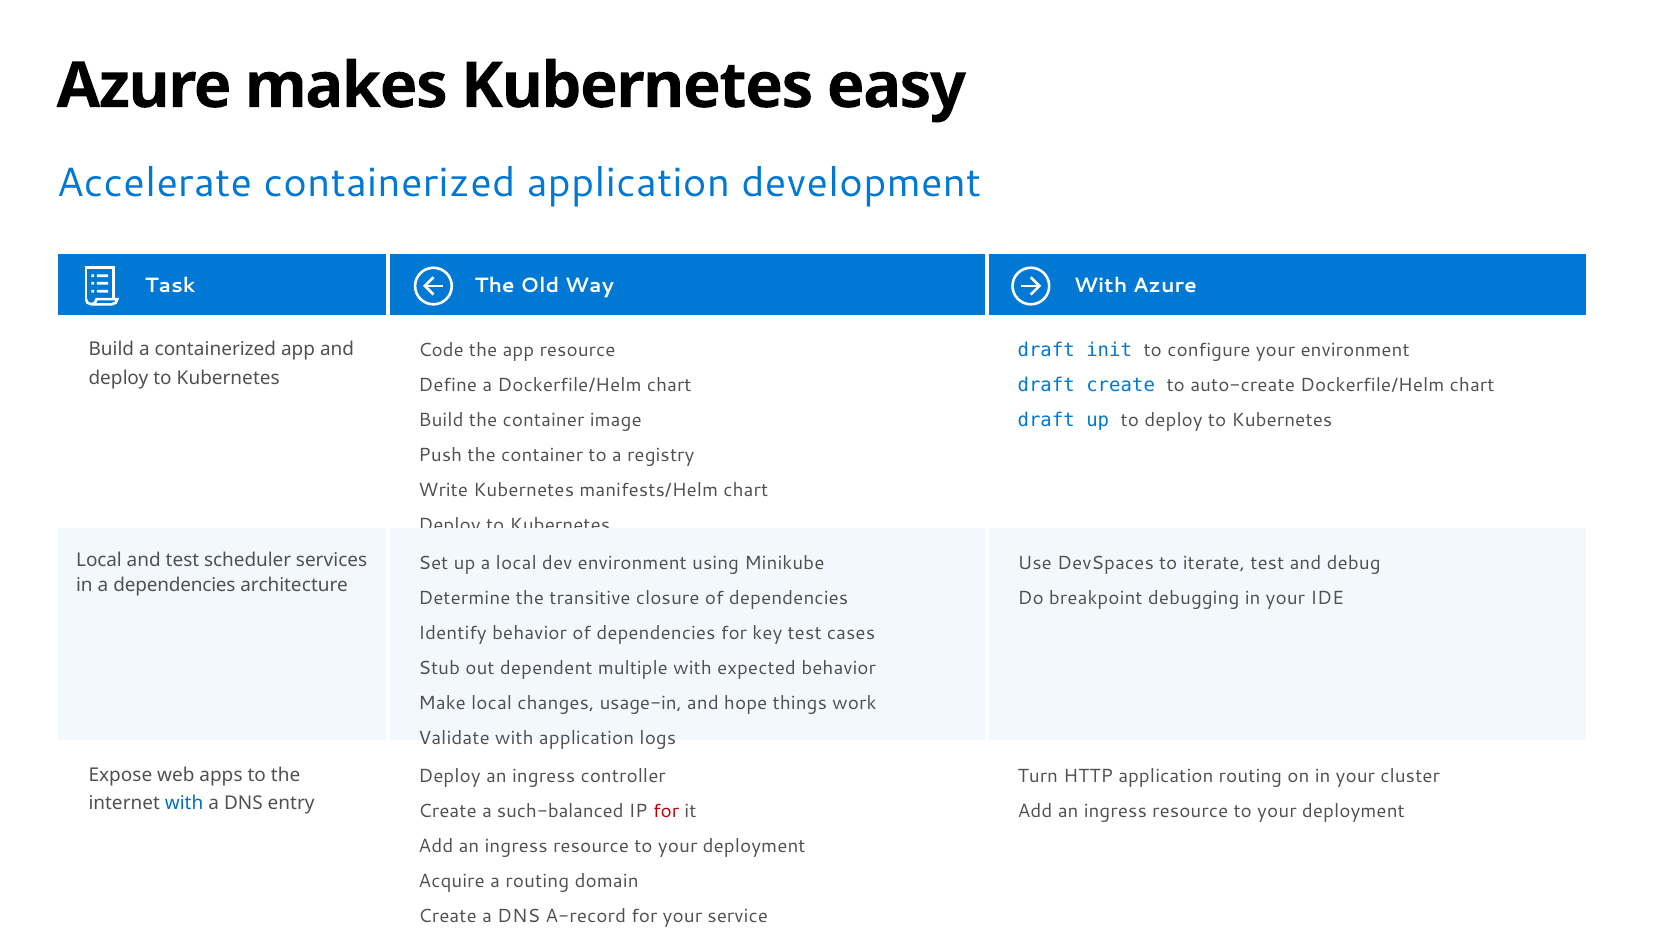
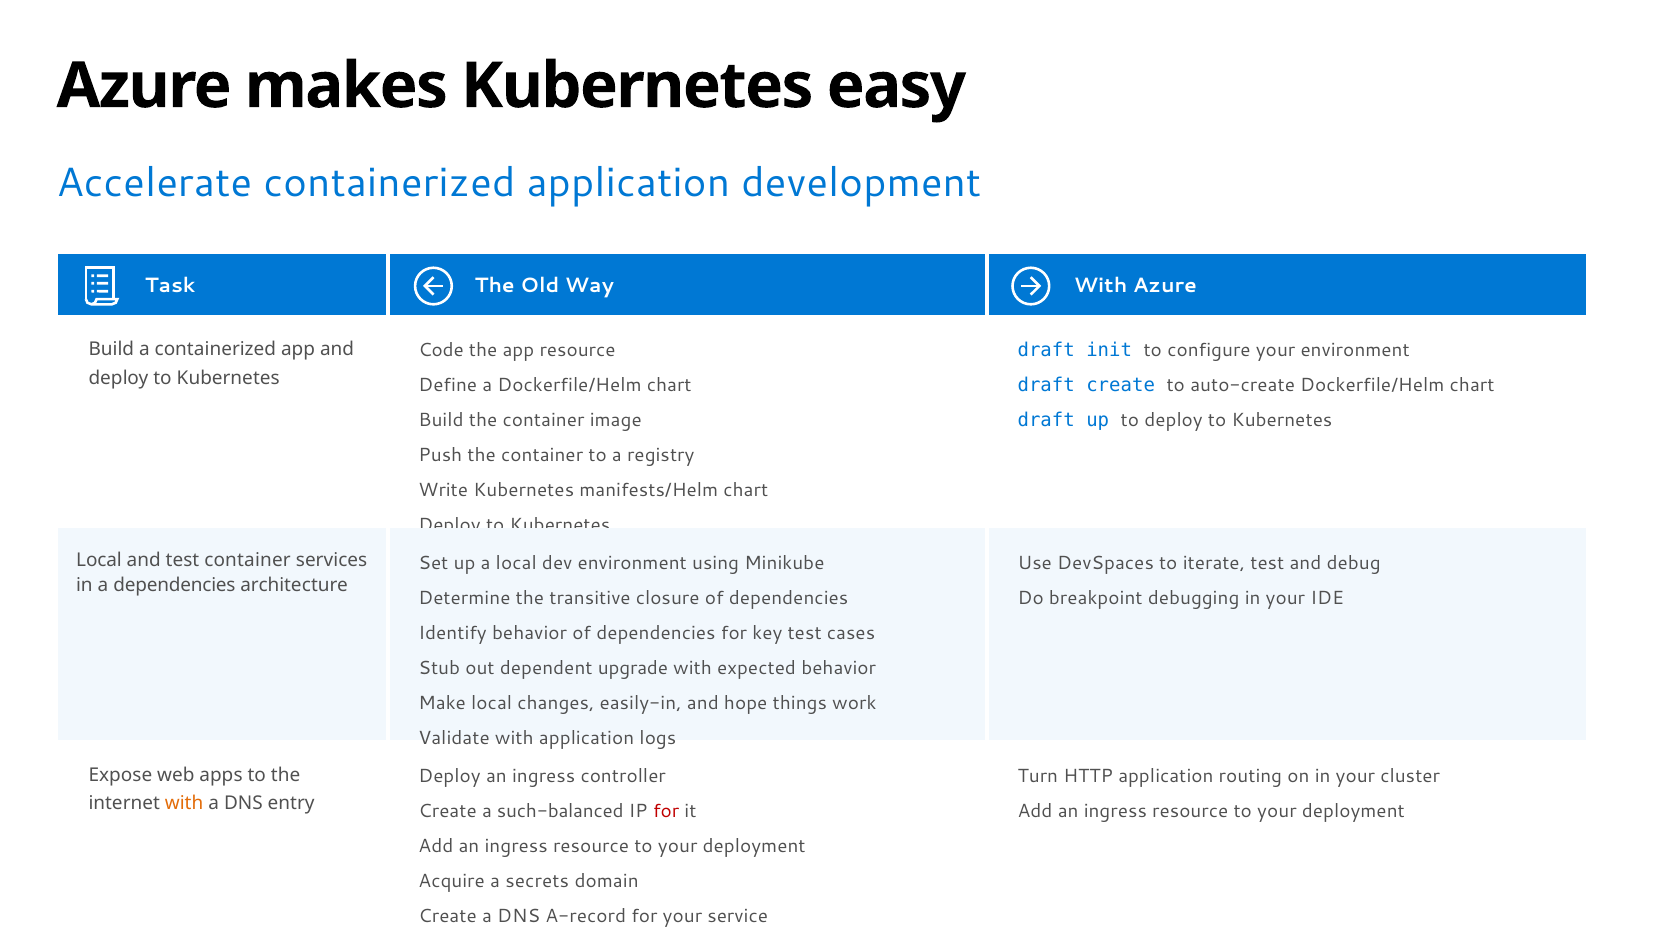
test scheduler: scheduler -> container (248, 560)
multiple: multiple -> upgrade (633, 668)
usage-in: usage-in -> easily-in (641, 703)
with colour: blue -> orange (184, 803)
a routing: routing -> secrets (537, 881)
